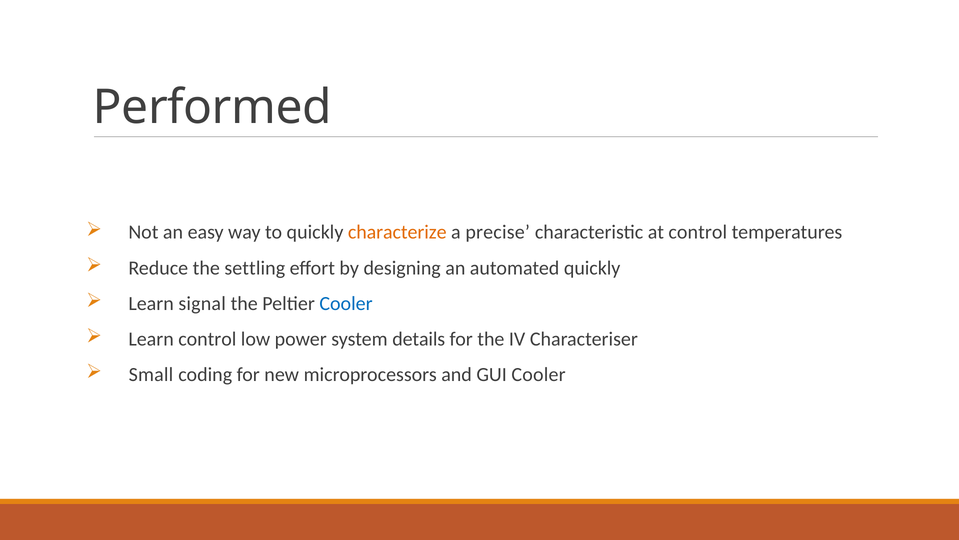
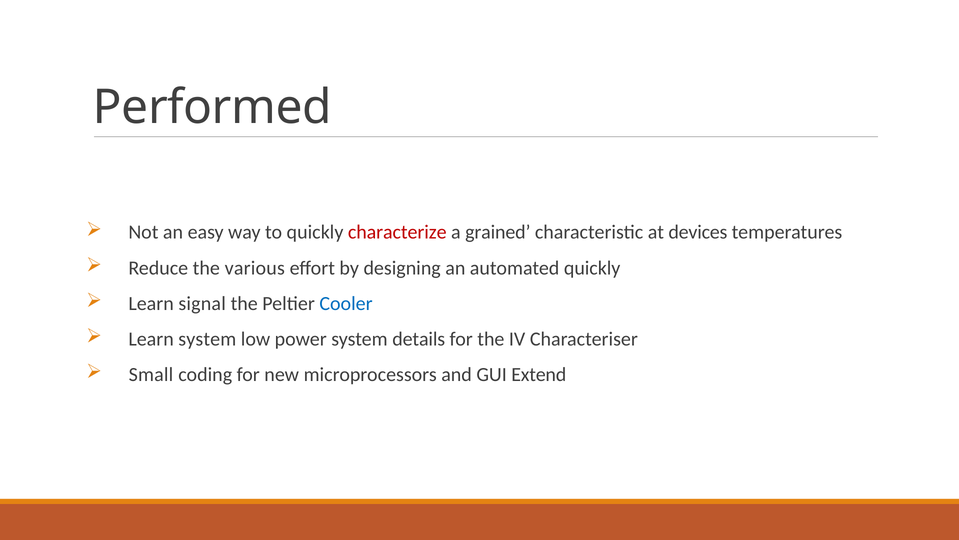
characterize colour: orange -> red (397, 232)
precise: precise -> grained (498, 232)
at control: control -> devices (698, 232)
settling: settling -> various (255, 268)
Learn control: control -> system (207, 339)
GUI Cooler: Cooler -> Extend (539, 374)
